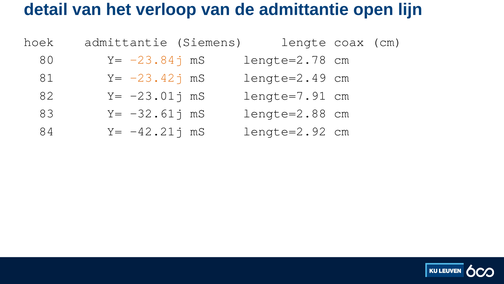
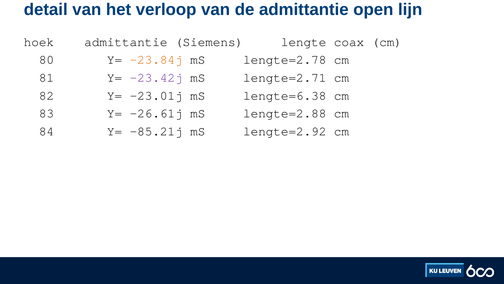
-23.42j colour: orange -> purple (156, 78)
lengte=2.49: lengte=2.49 -> lengte=2.71 (285, 78)
lengte=7.91: lengte=7.91 -> lengte=6.38 (285, 95)
-32.61j: -32.61j -> -26.61j (156, 113)
-42.21j: -42.21j -> -85.21j (156, 131)
